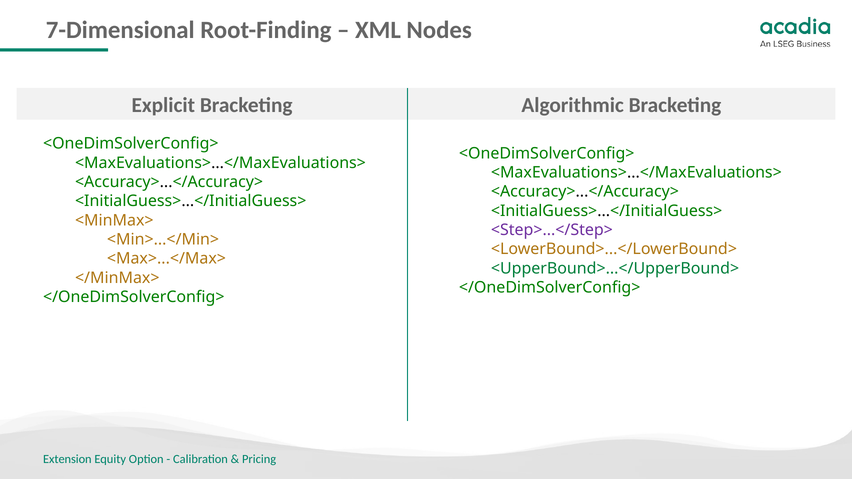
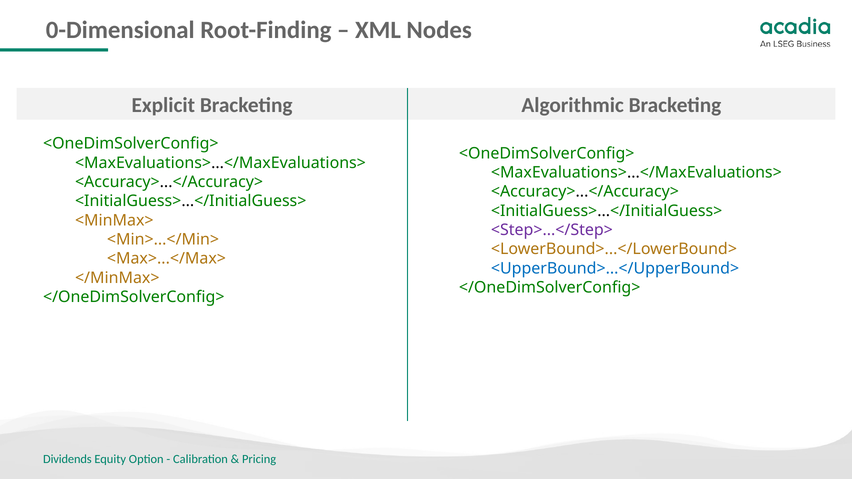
7-Dimensional: 7-Dimensional -> 0-Dimensional (120, 30)
<UpperBound>...</UpperBound> colour: green -> blue (615, 268)
Extension: Extension -> Dividends (67, 460)
